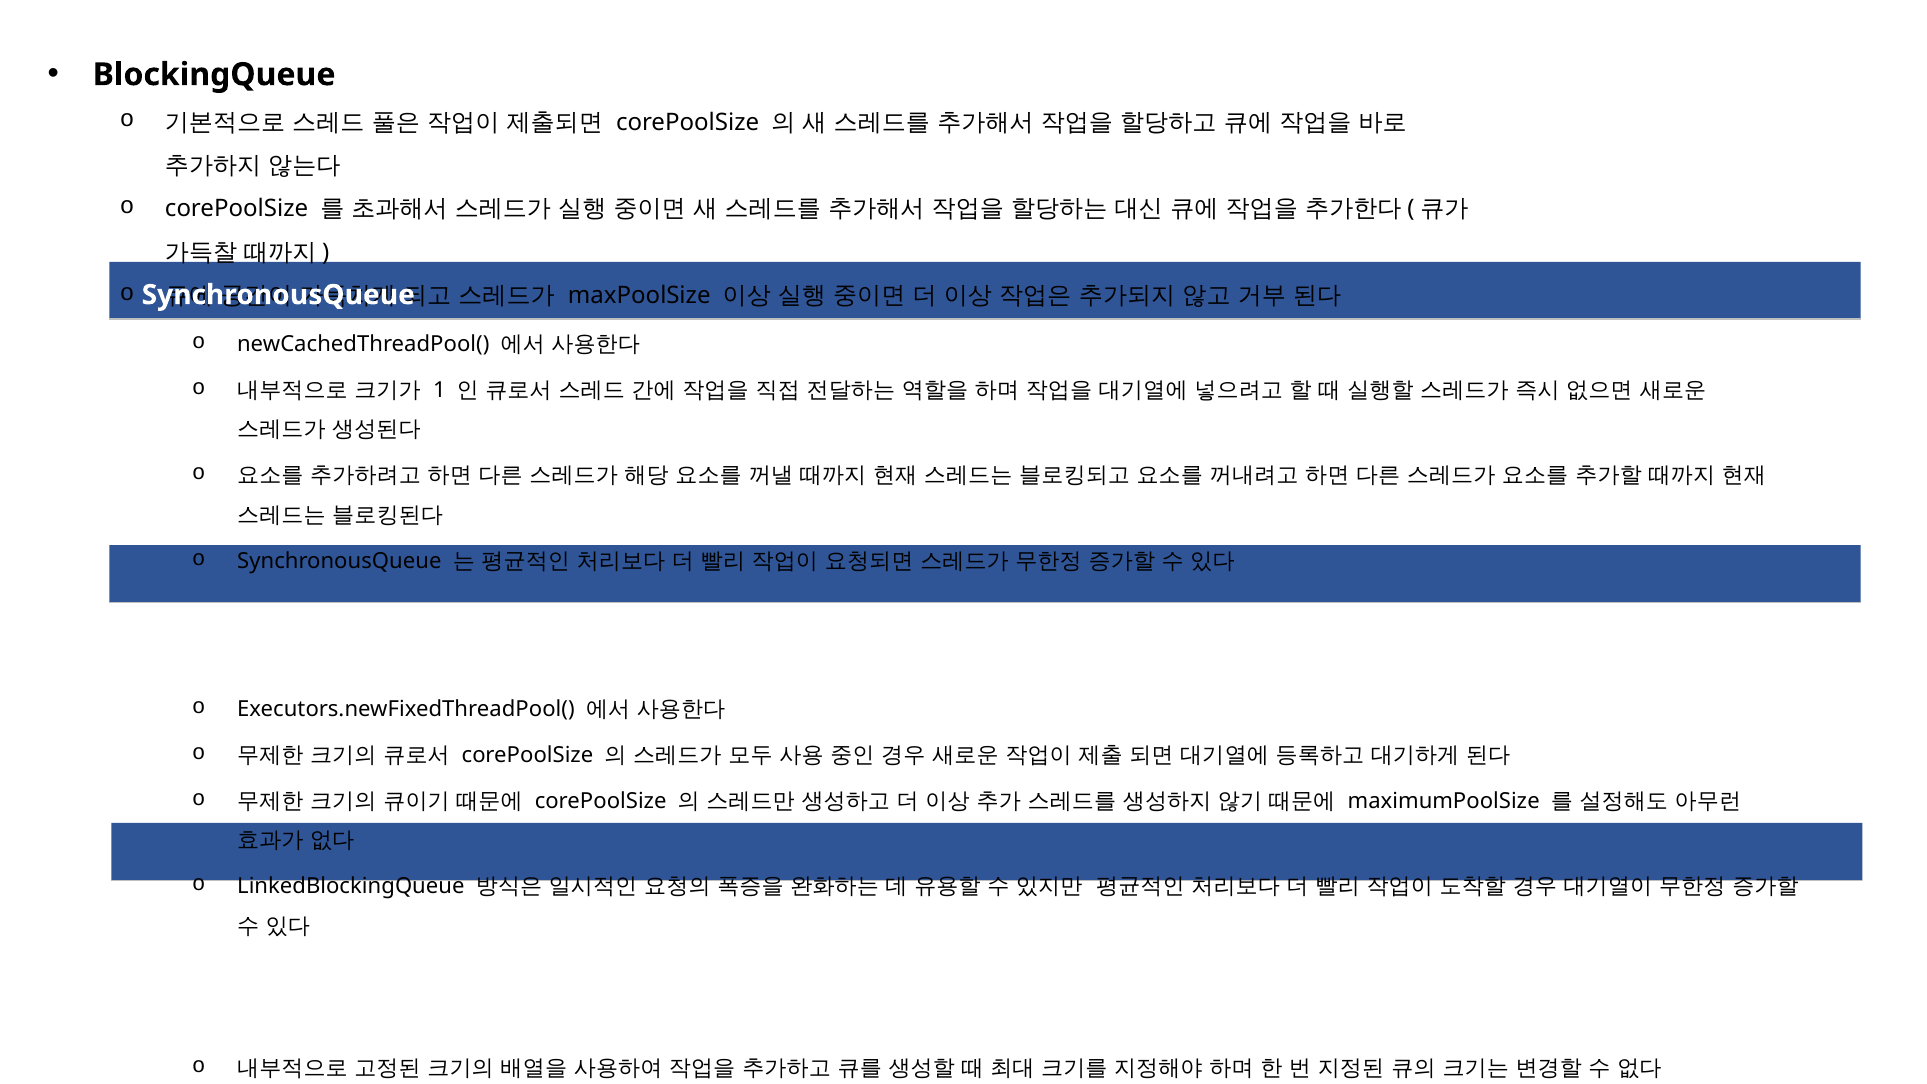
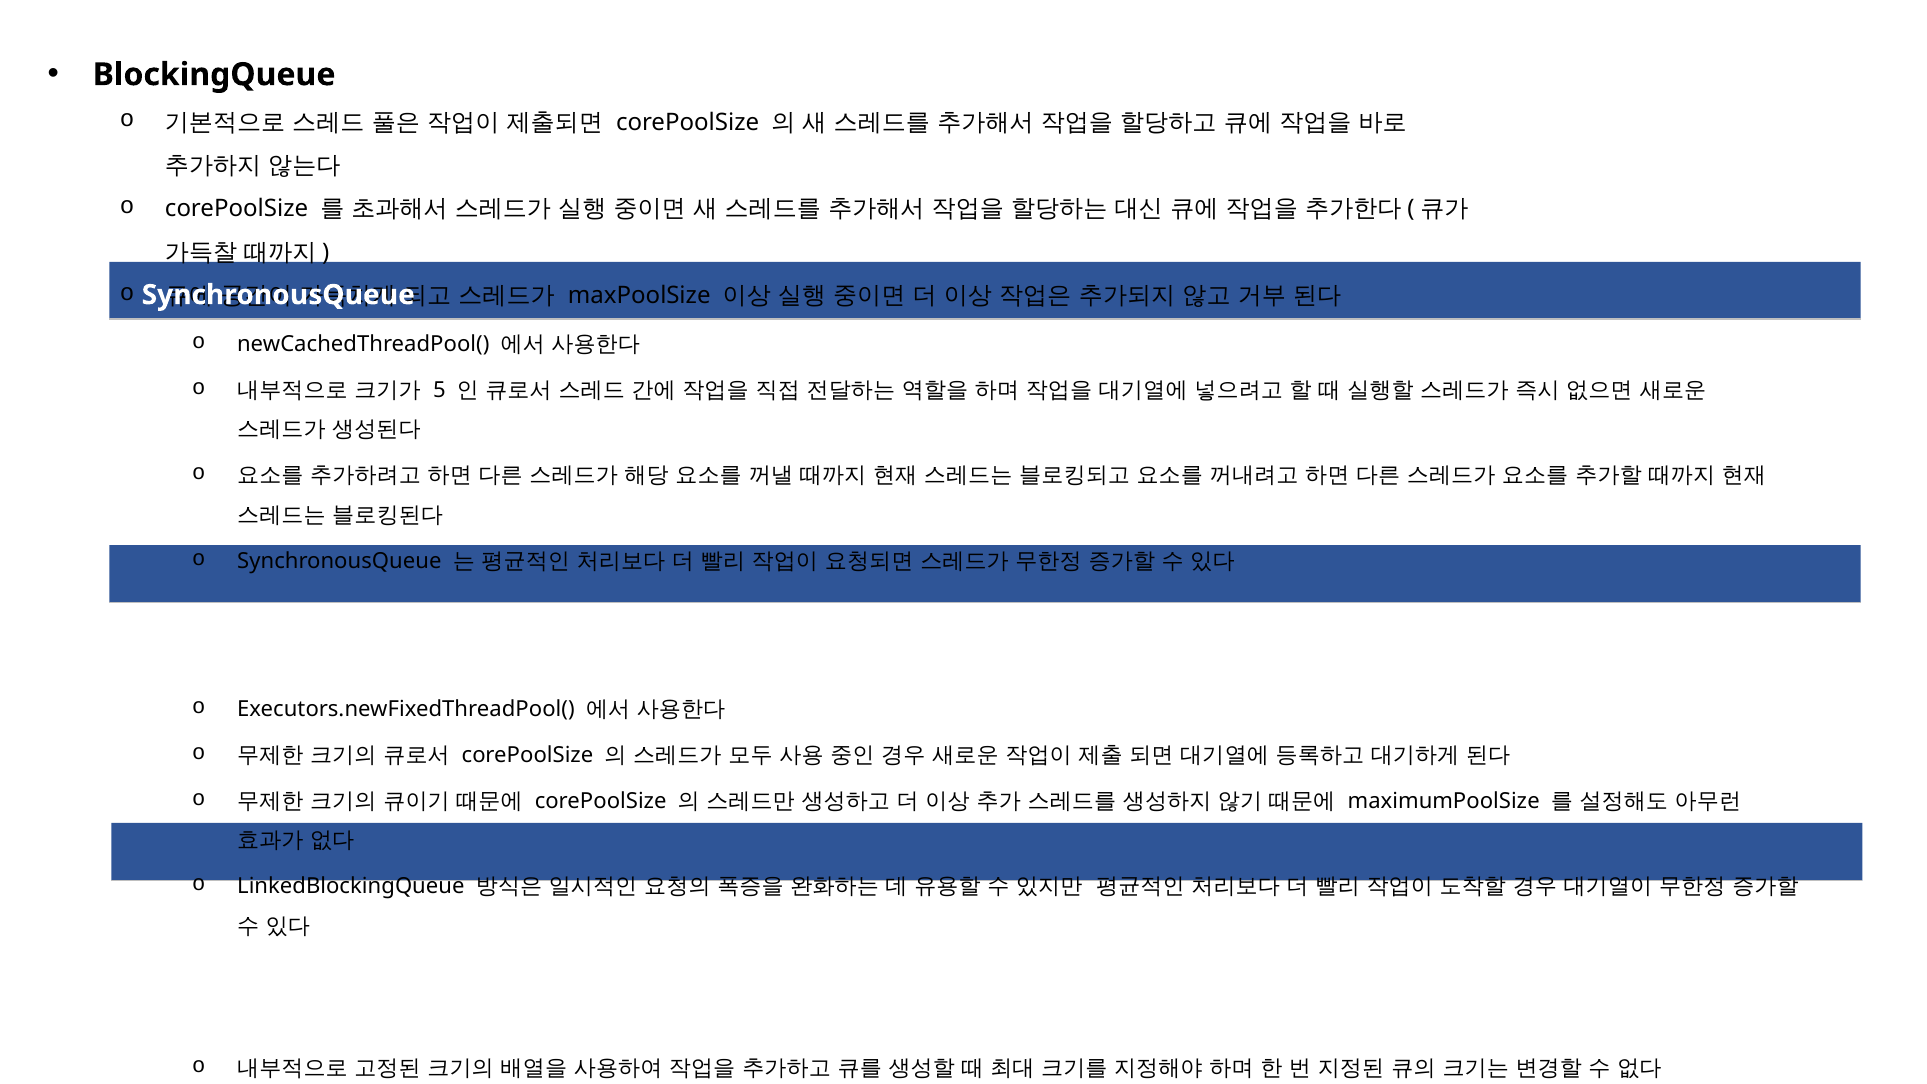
1: 1 -> 5 (439, 390)
